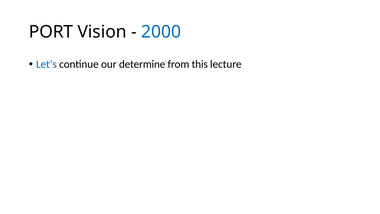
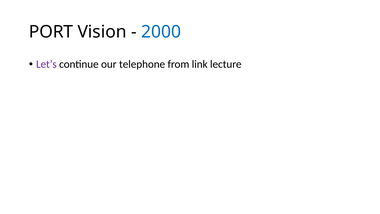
Let’s colour: blue -> purple (46, 64)
determine: determine -> telephone (142, 64)
this: this -> link (200, 64)
